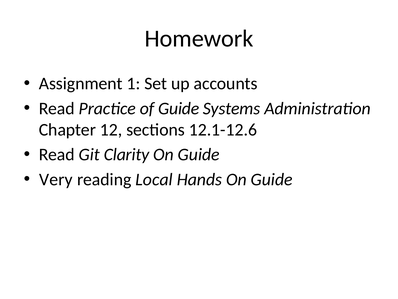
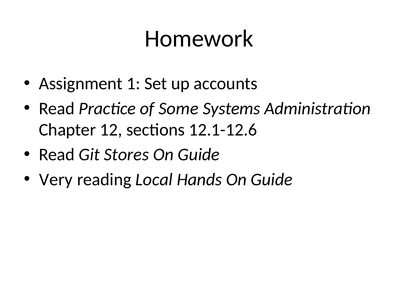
of Guide: Guide -> Some (179, 108)
Clarity: Clarity -> Stores (126, 154)
